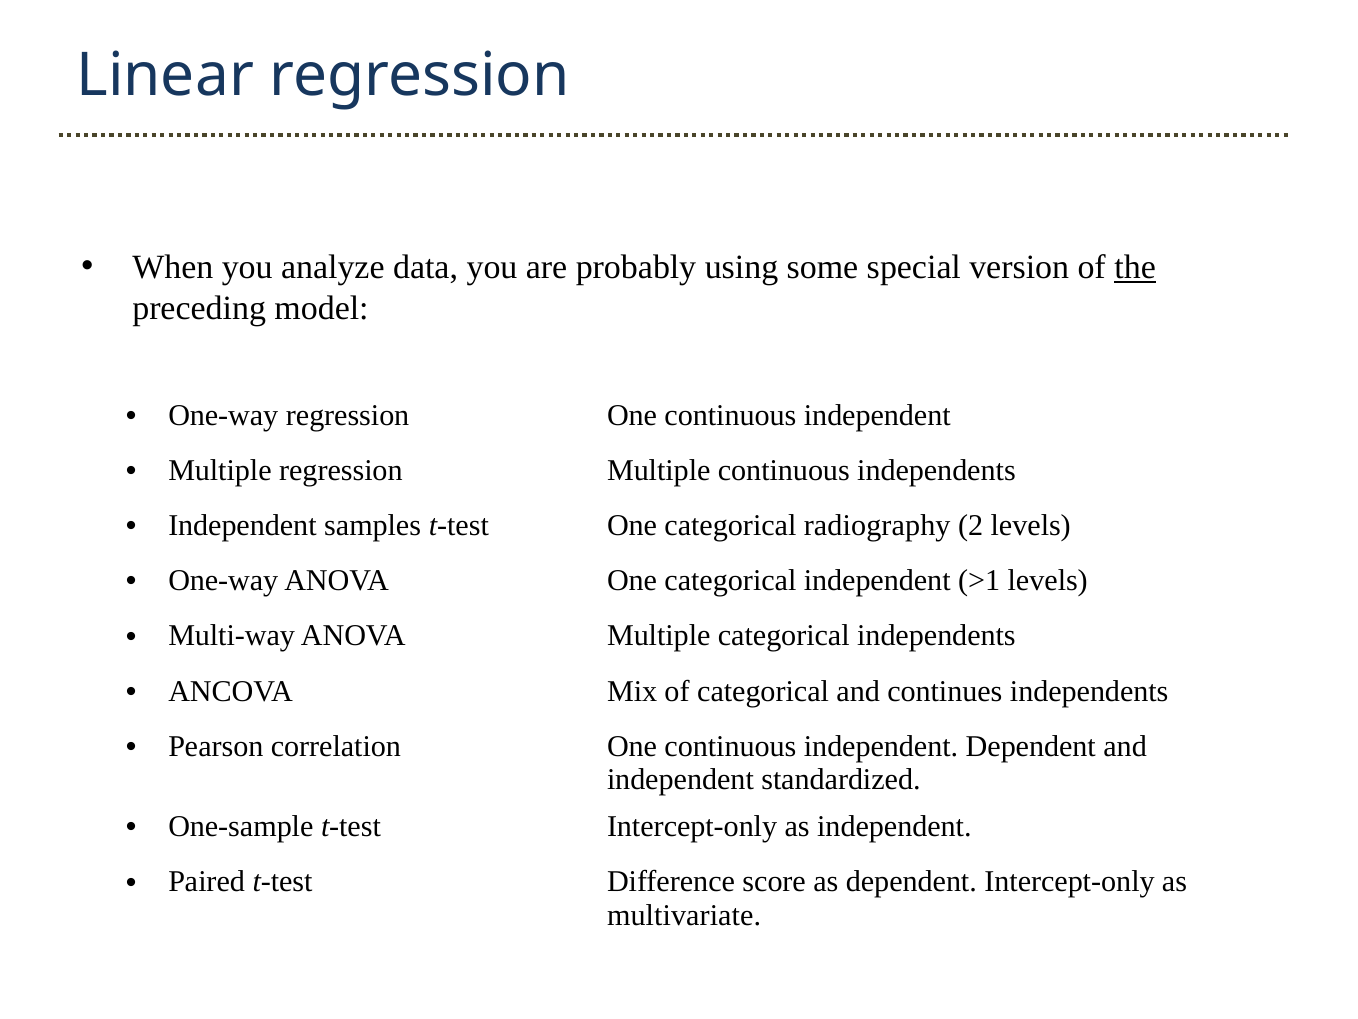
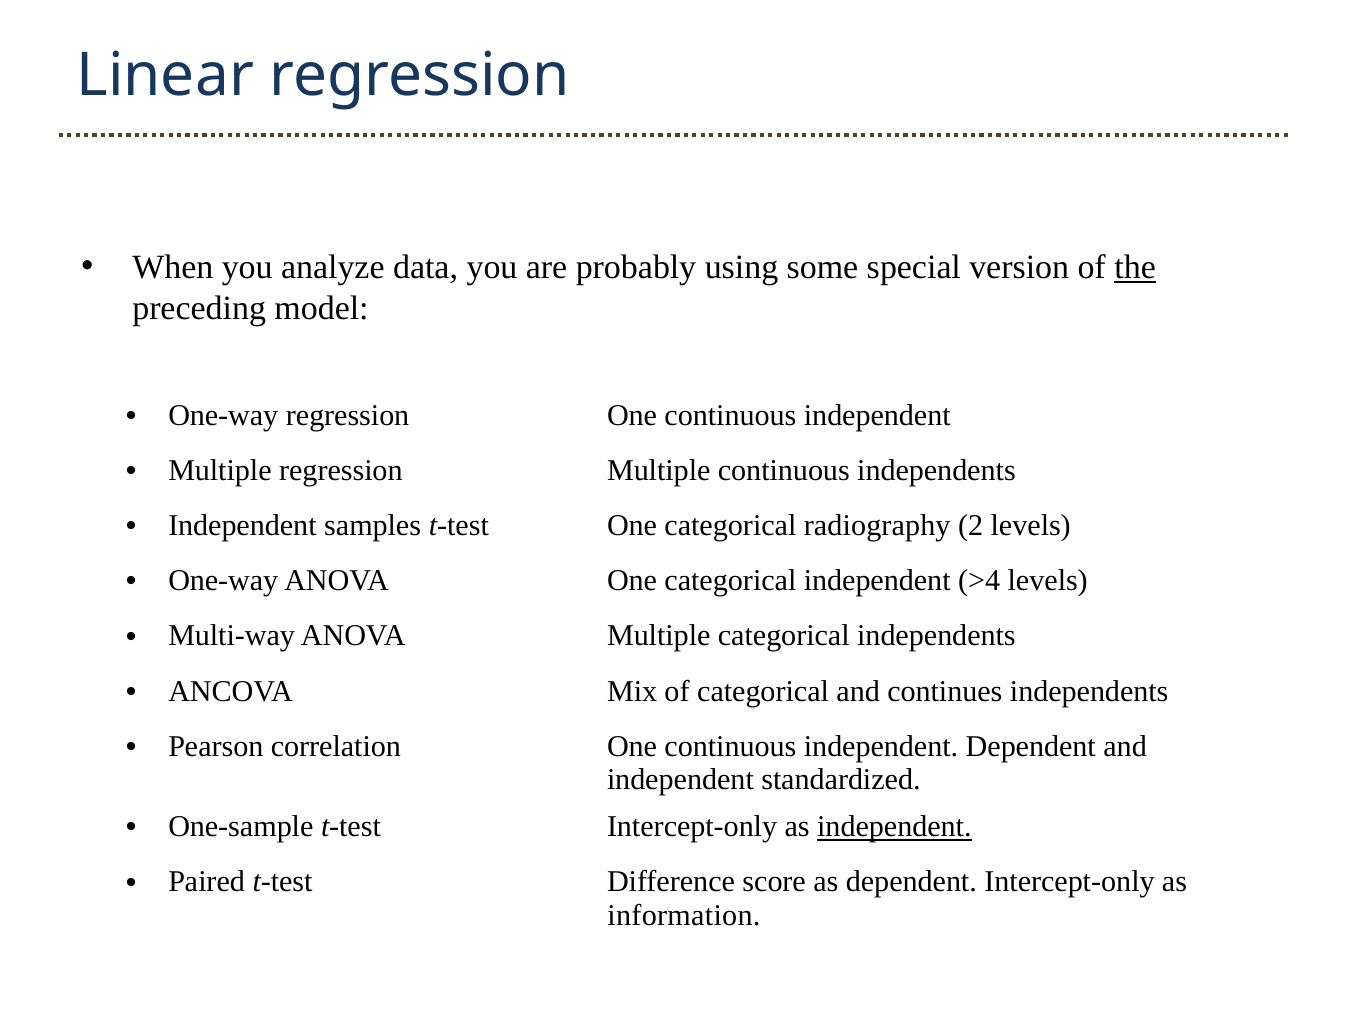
>1: >1 -> >4 (979, 581)
independent underline: none -> present (894, 827)
multivariate: multivariate -> information (684, 915)
